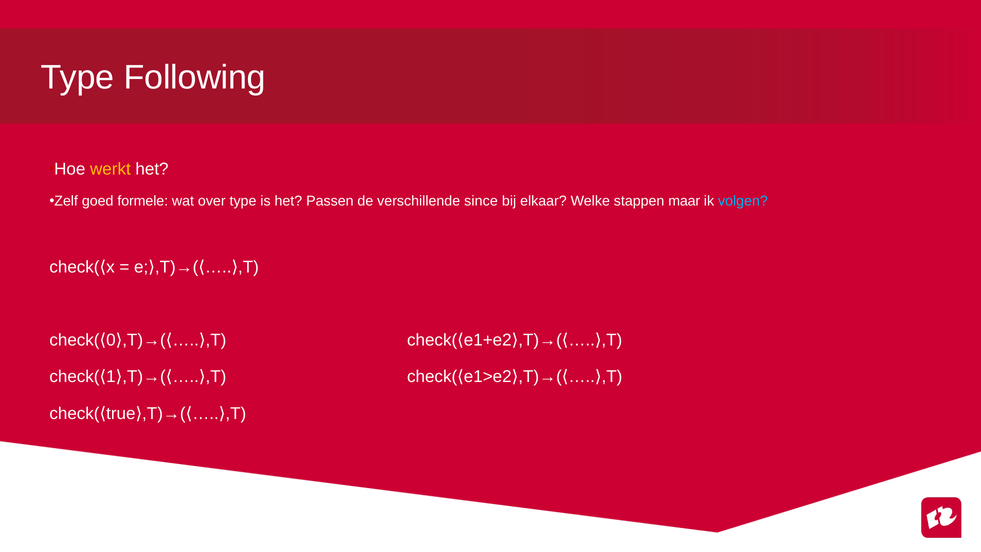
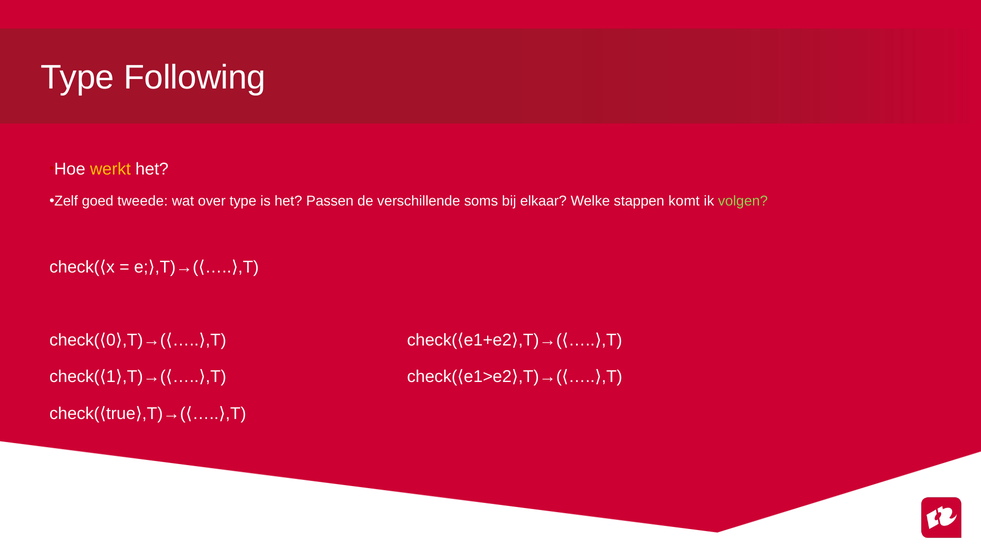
formele: formele -> tweede (143, 201)
since: since -> soms (481, 201)
maar: maar -> komt (684, 201)
volgen colour: light blue -> light green (743, 201)
